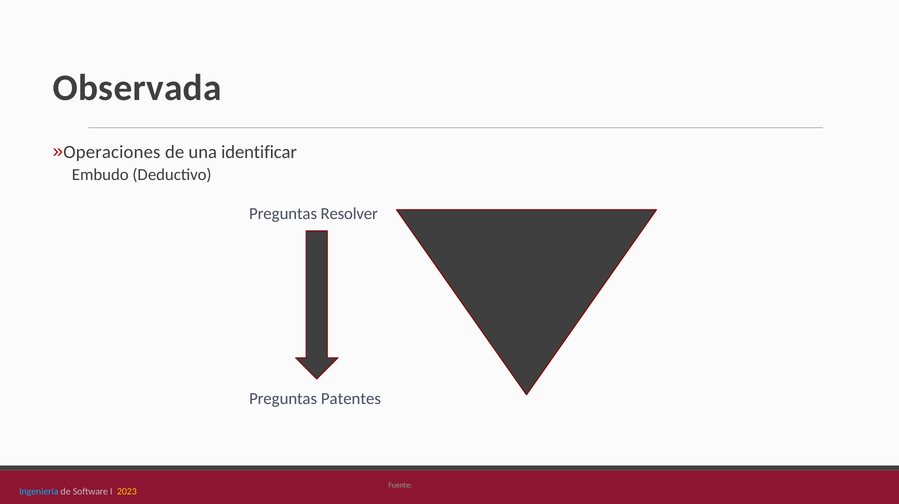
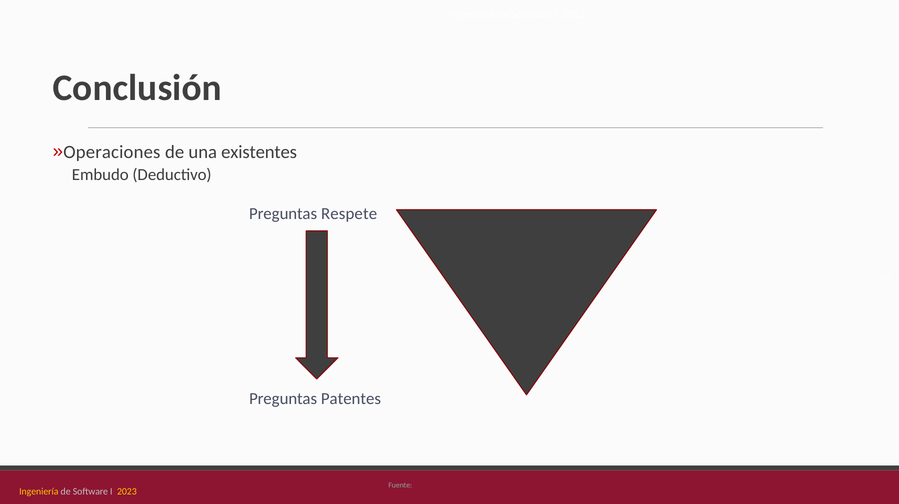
Observada: Observada -> Conclusión (137, 88)
identificar: identificar -> existentes (259, 152)
Resolver: Resolver -> Respete (349, 214)
Ingeniería colour: light blue -> yellow (39, 491)
